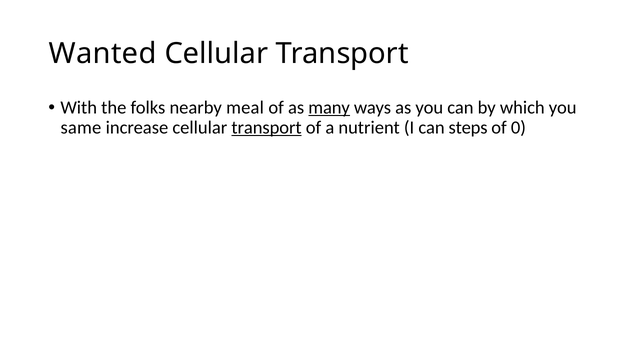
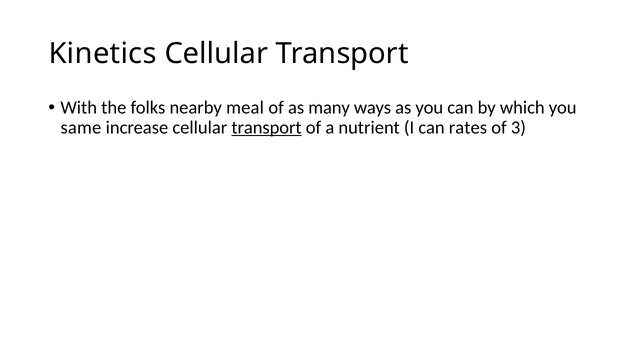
Wanted: Wanted -> Kinetics (103, 53)
many underline: present -> none (329, 108)
steps: steps -> rates (468, 128)
0: 0 -> 3 (518, 128)
